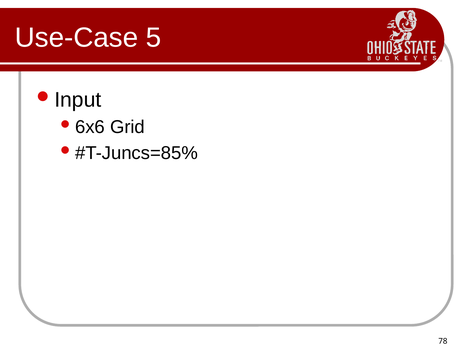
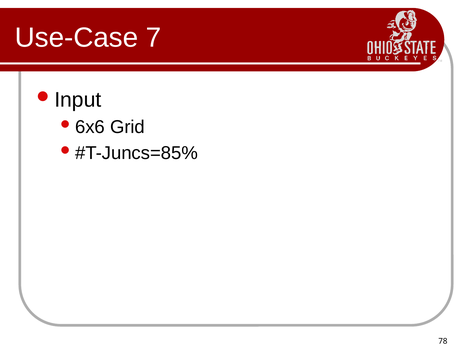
5: 5 -> 7 (154, 38)
